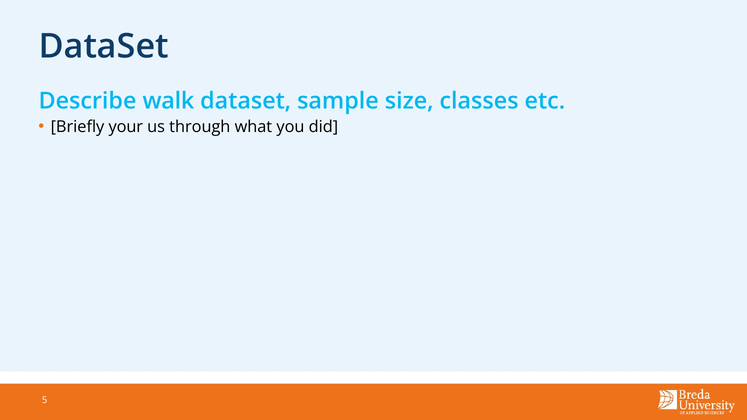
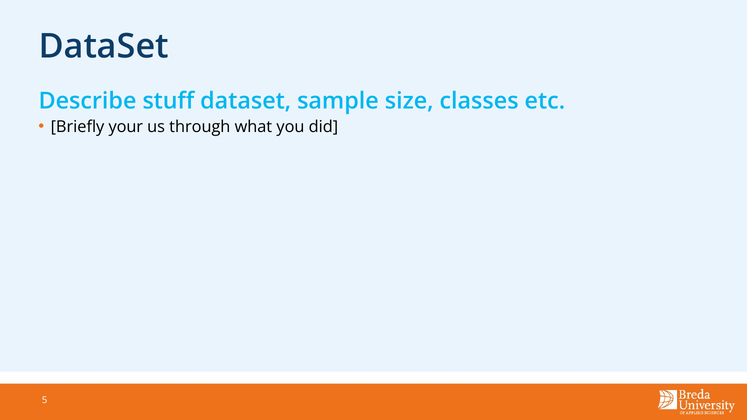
walk: walk -> stuff (168, 101)
